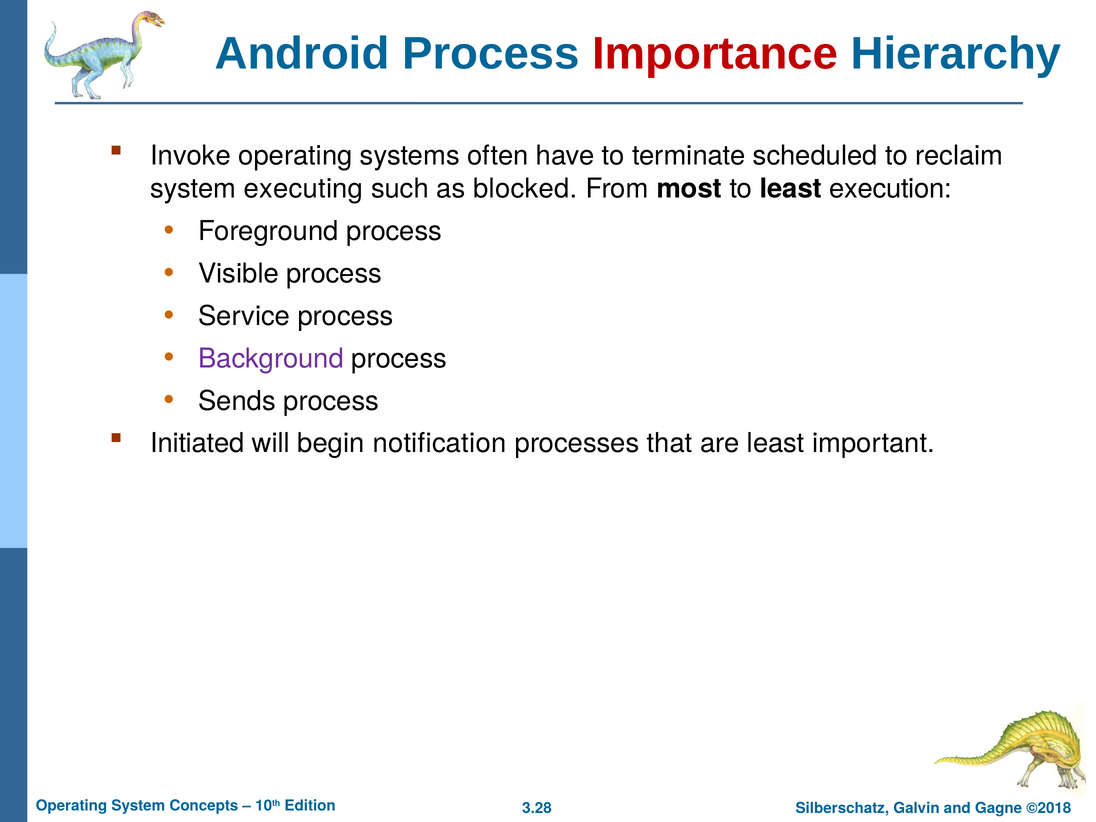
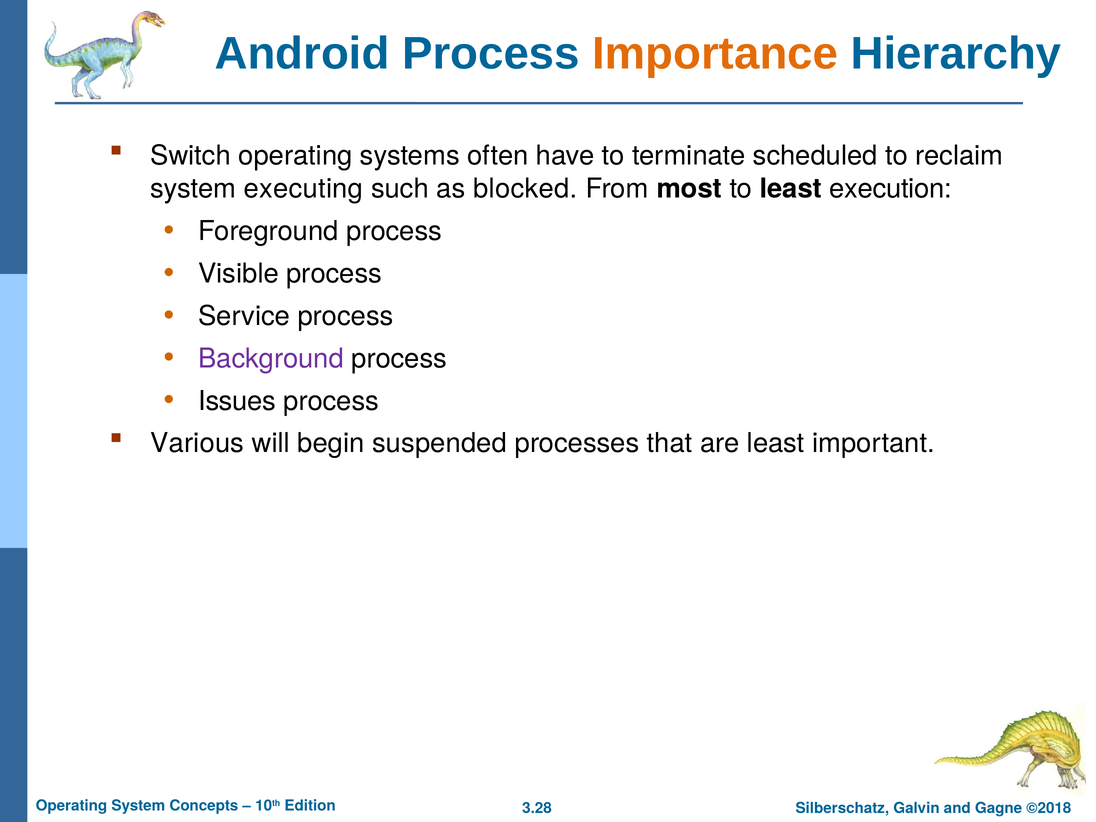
Importance colour: red -> orange (715, 54)
Invoke: Invoke -> Switch (191, 156)
Sends: Sends -> Issues (237, 401)
Initiated: Initiated -> Various (197, 443)
notification: notification -> suspended (440, 443)
